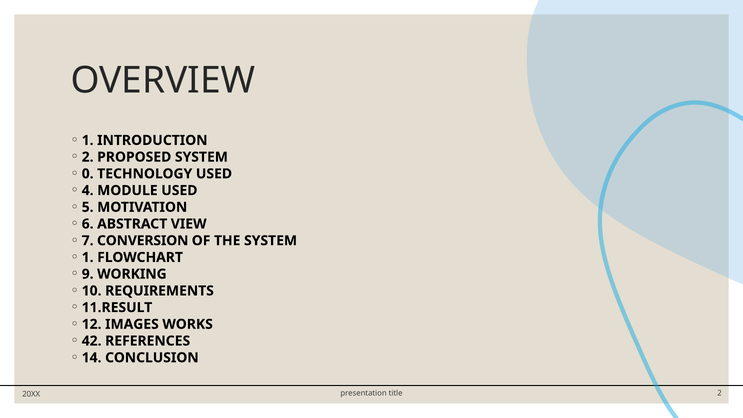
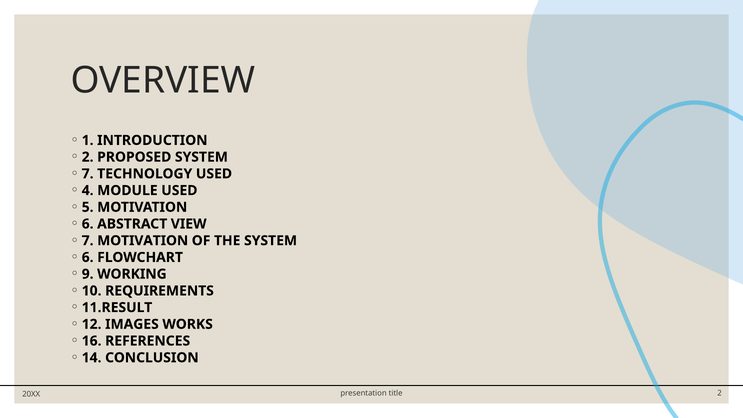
0: 0 -> 7 (88, 174)
7 CONVERSION: CONVERSION -> MOTIVATION (143, 241)
1: 1 -> 6 (88, 257)
42: 42 -> 16 (92, 341)
